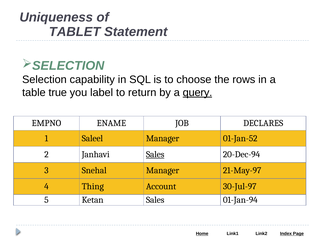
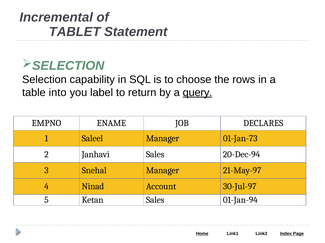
Uniqueness: Uniqueness -> Incremental (56, 17)
true: true -> into (58, 93)
01-Jan-52: 01-Jan-52 -> 01-Jan-73 (240, 139)
Sales underline: present -> none (155, 155)
Thing: Thing -> Ninad (93, 187)
